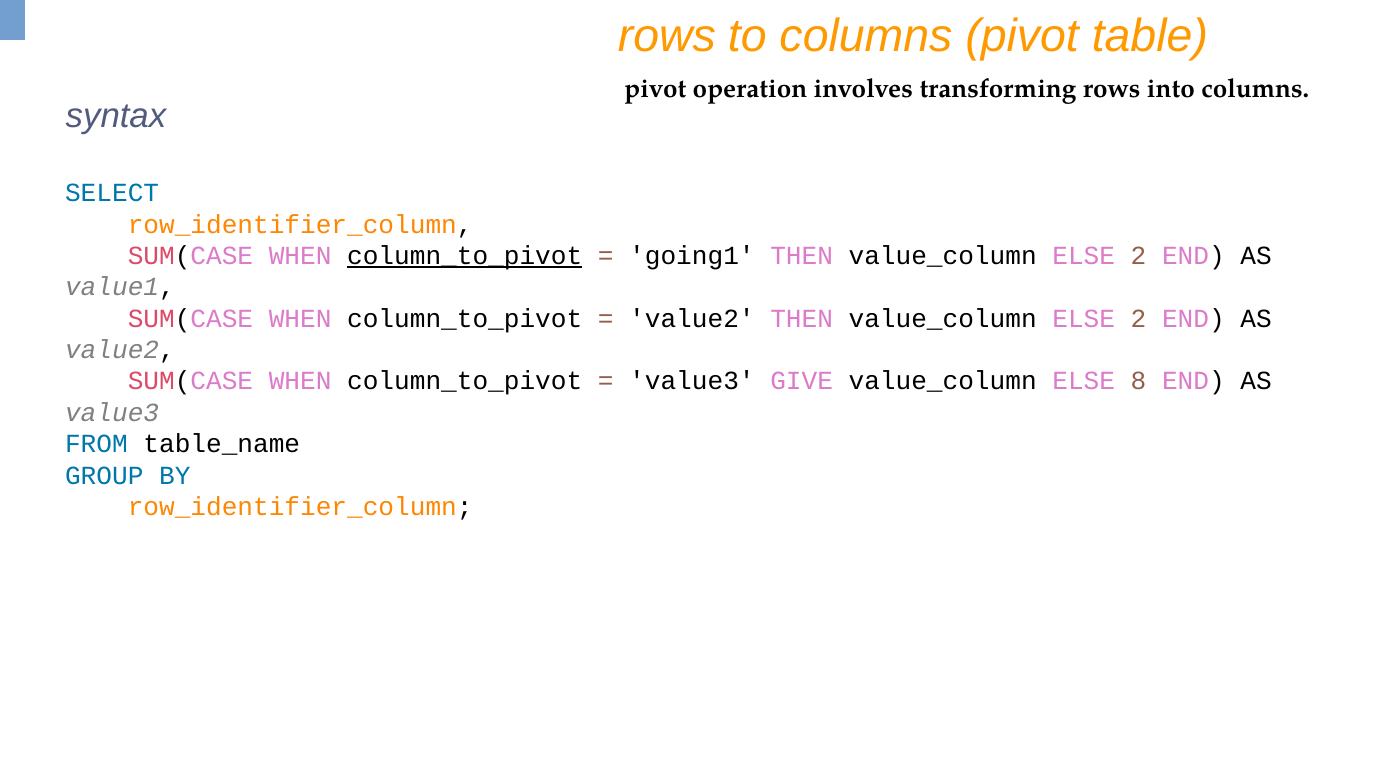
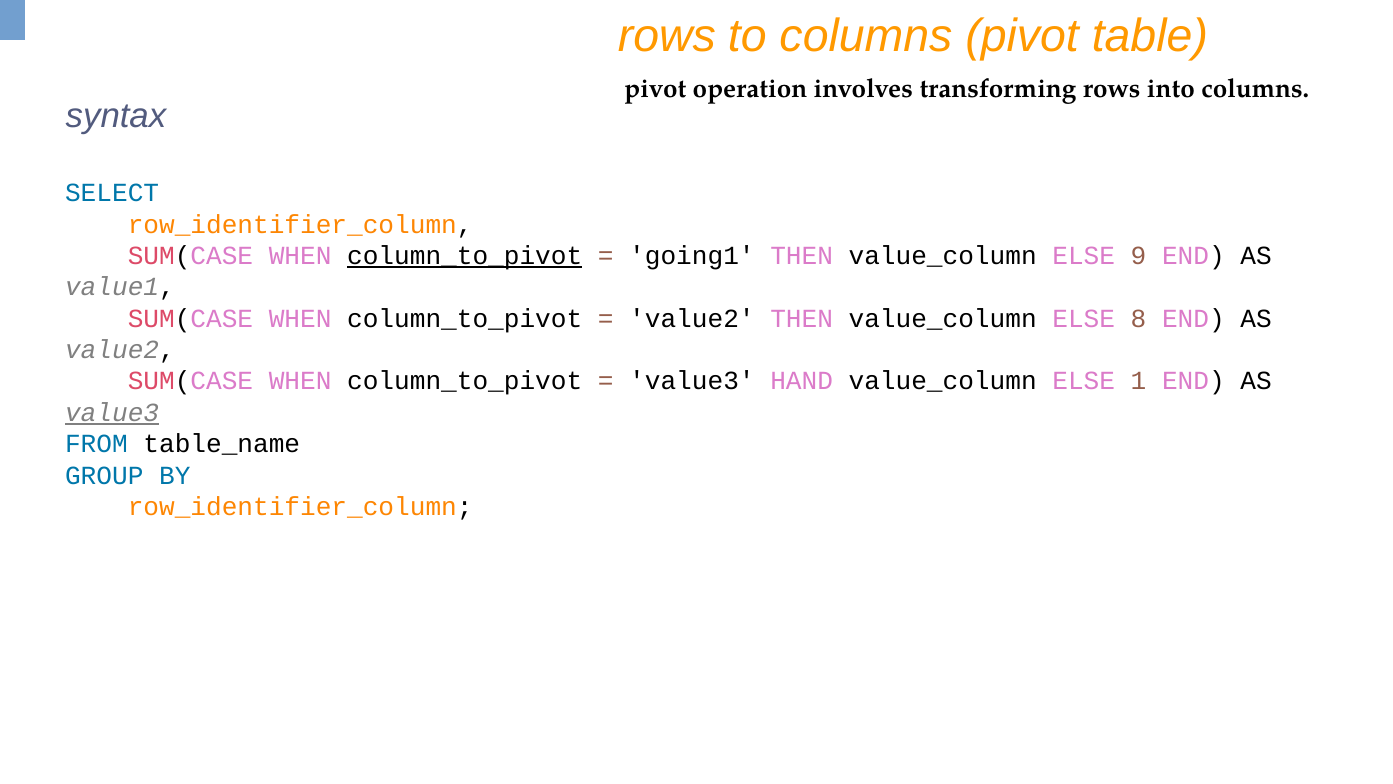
2: 2 -> 9 (1139, 256)
2: 2 -> 8 (1139, 318)
GIVE: GIVE -> HAND (802, 381)
8: 8 -> 1 (1139, 381)
value3 underline: none -> present (112, 412)
